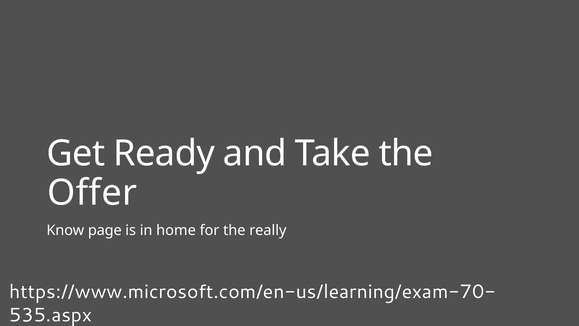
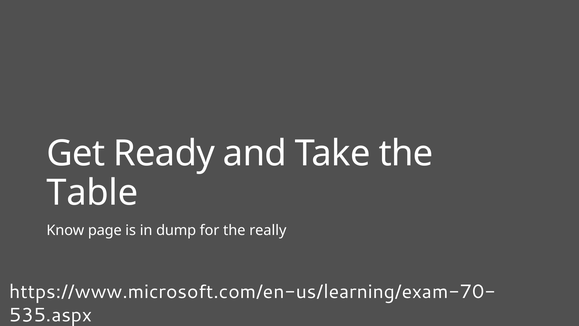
Offer: Offer -> Table (92, 193)
home: home -> dump (176, 230)
